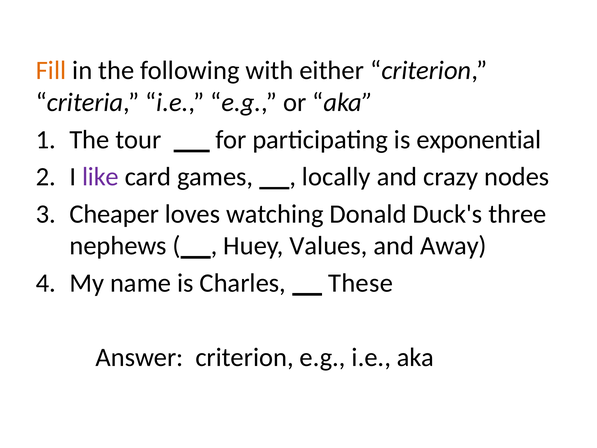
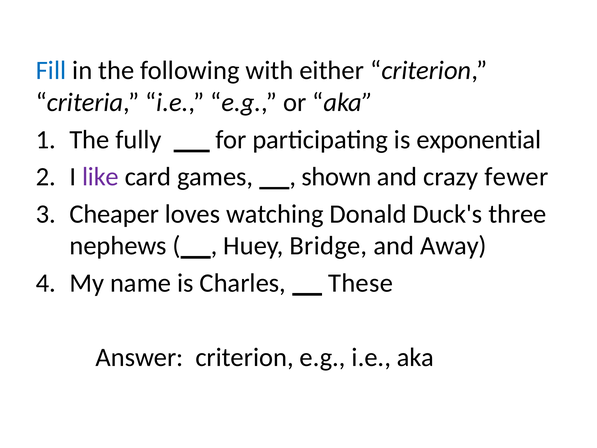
Fill colour: orange -> blue (51, 71)
tour: tour -> fully (138, 140)
locally: locally -> shown (336, 177)
nodes: nodes -> fewer (516, 177)
Values: Values -> Bridge (328, 246)
